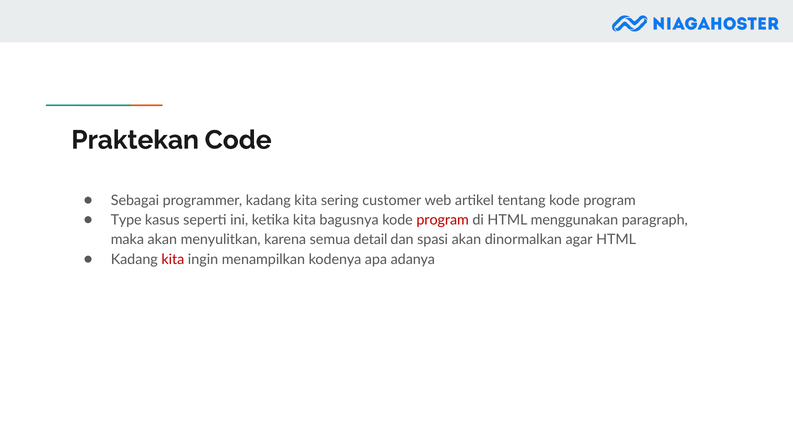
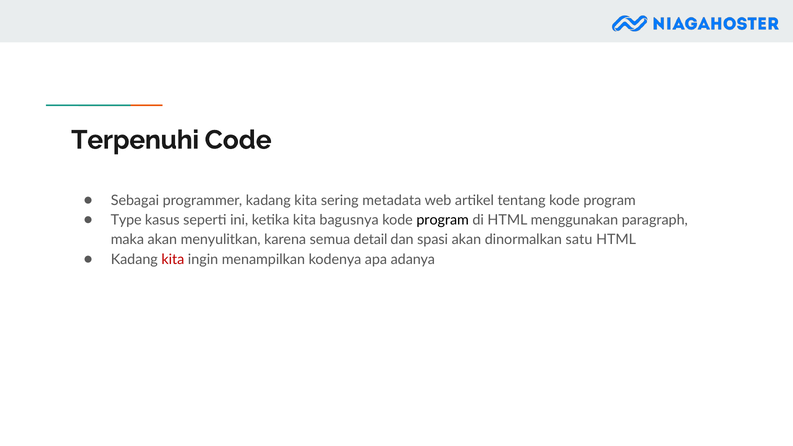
Praktekan: Praktekan -> Terpenuhi (135, 140)
customer: customer -> metadata (392, 200)
program colour: red -> black (443, 220)
agar: agar -> satu (579, 240)
